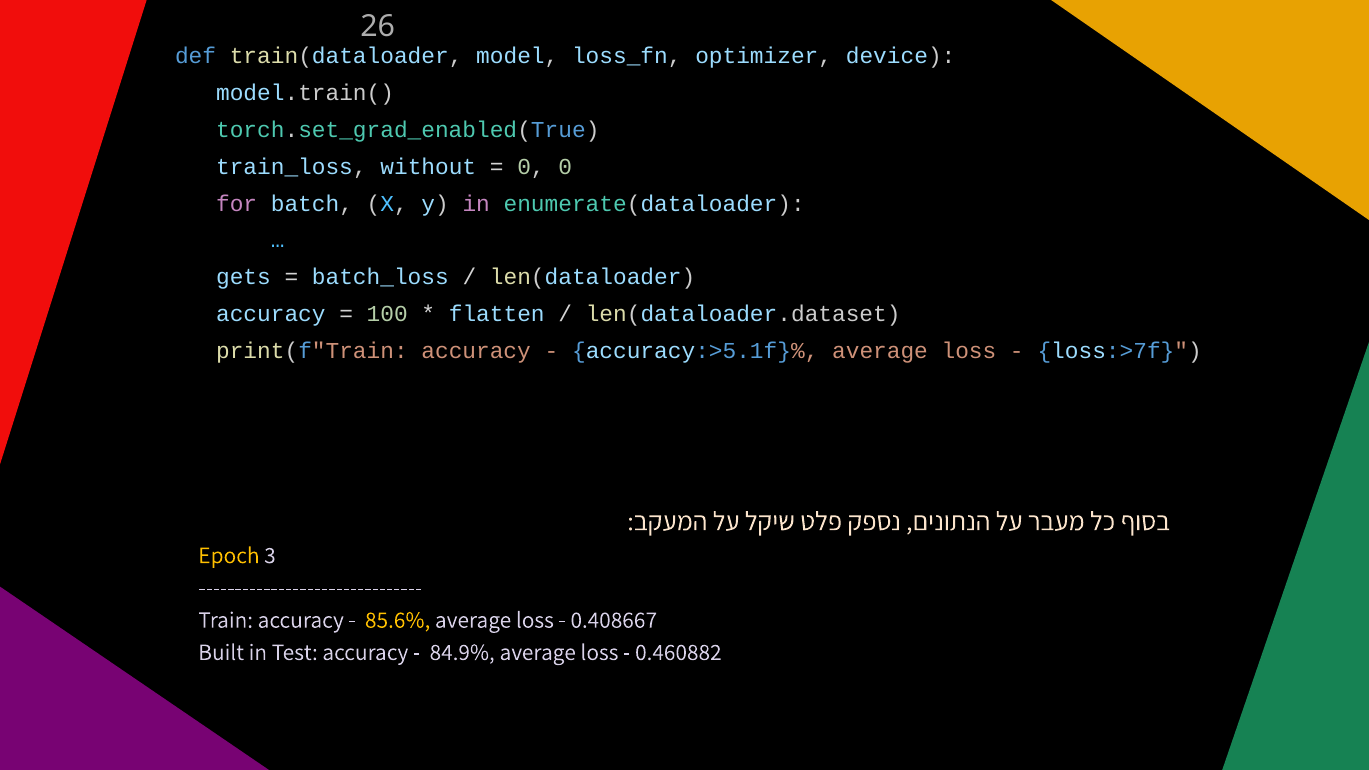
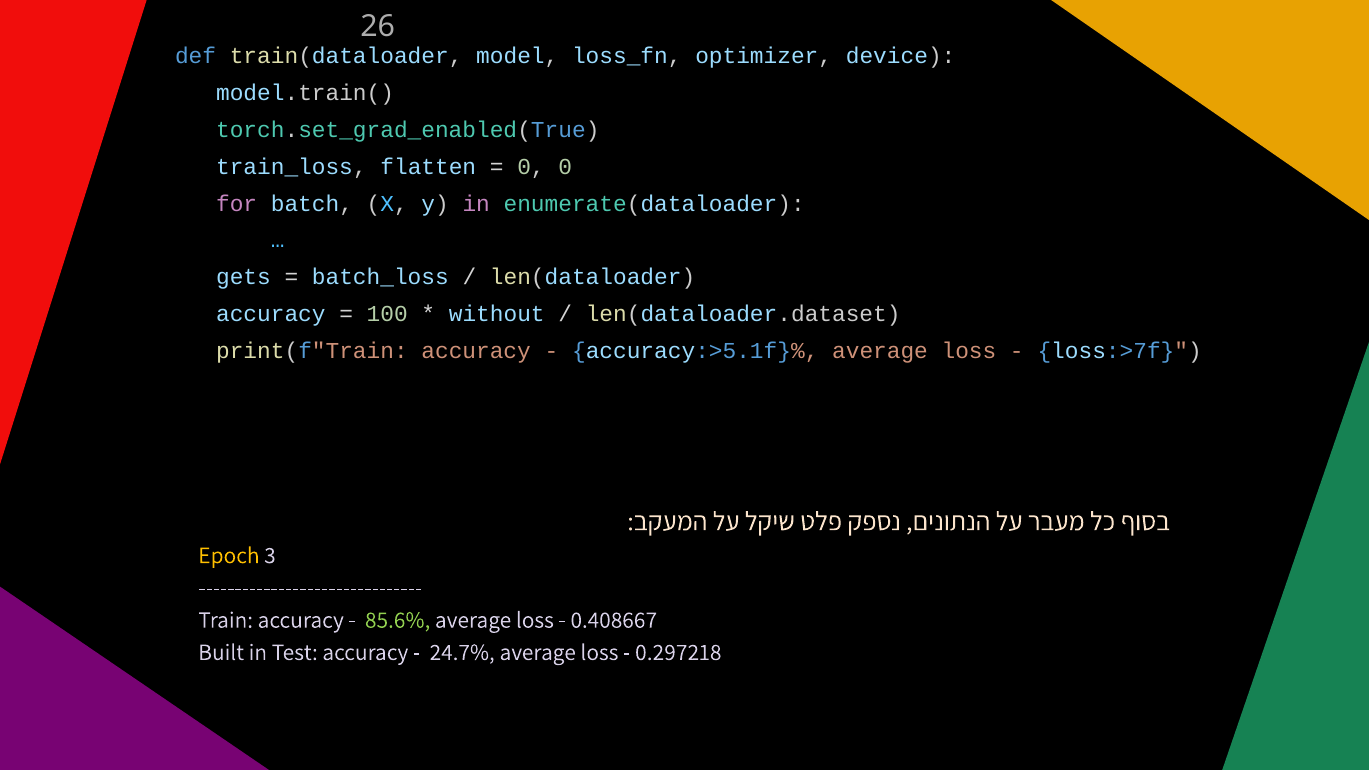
without: without -> flatten (428, 167)
flatten: flatten -> without (497, 314)
85.6% colour: yellow -> light green (398, 620)
84.9%: 84.9% -> 24.7% (462, 652)
0.460882: 0.460882 -> 0.297218 (678, 652)
